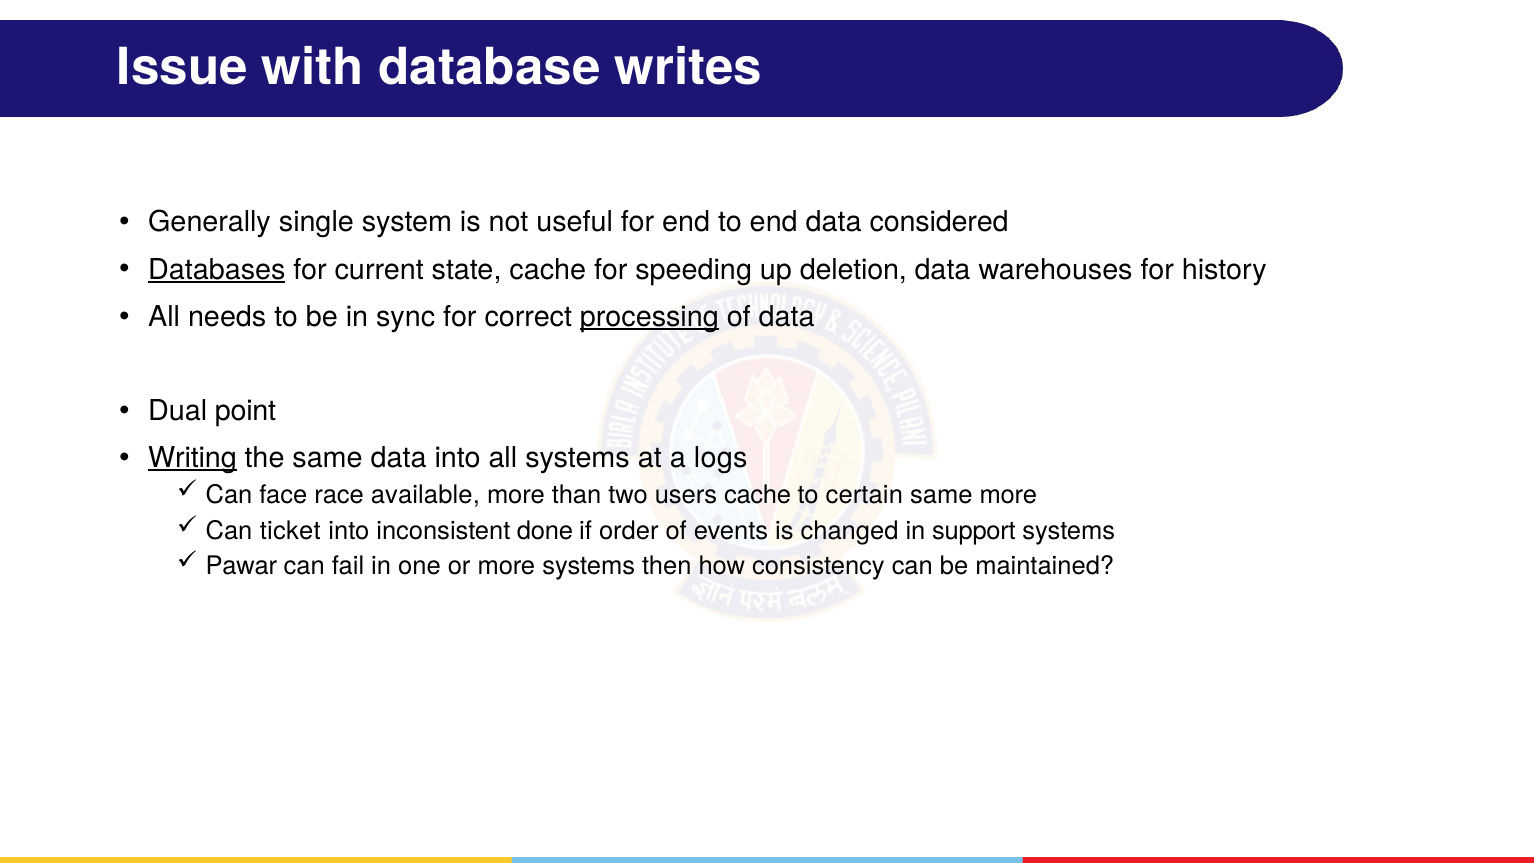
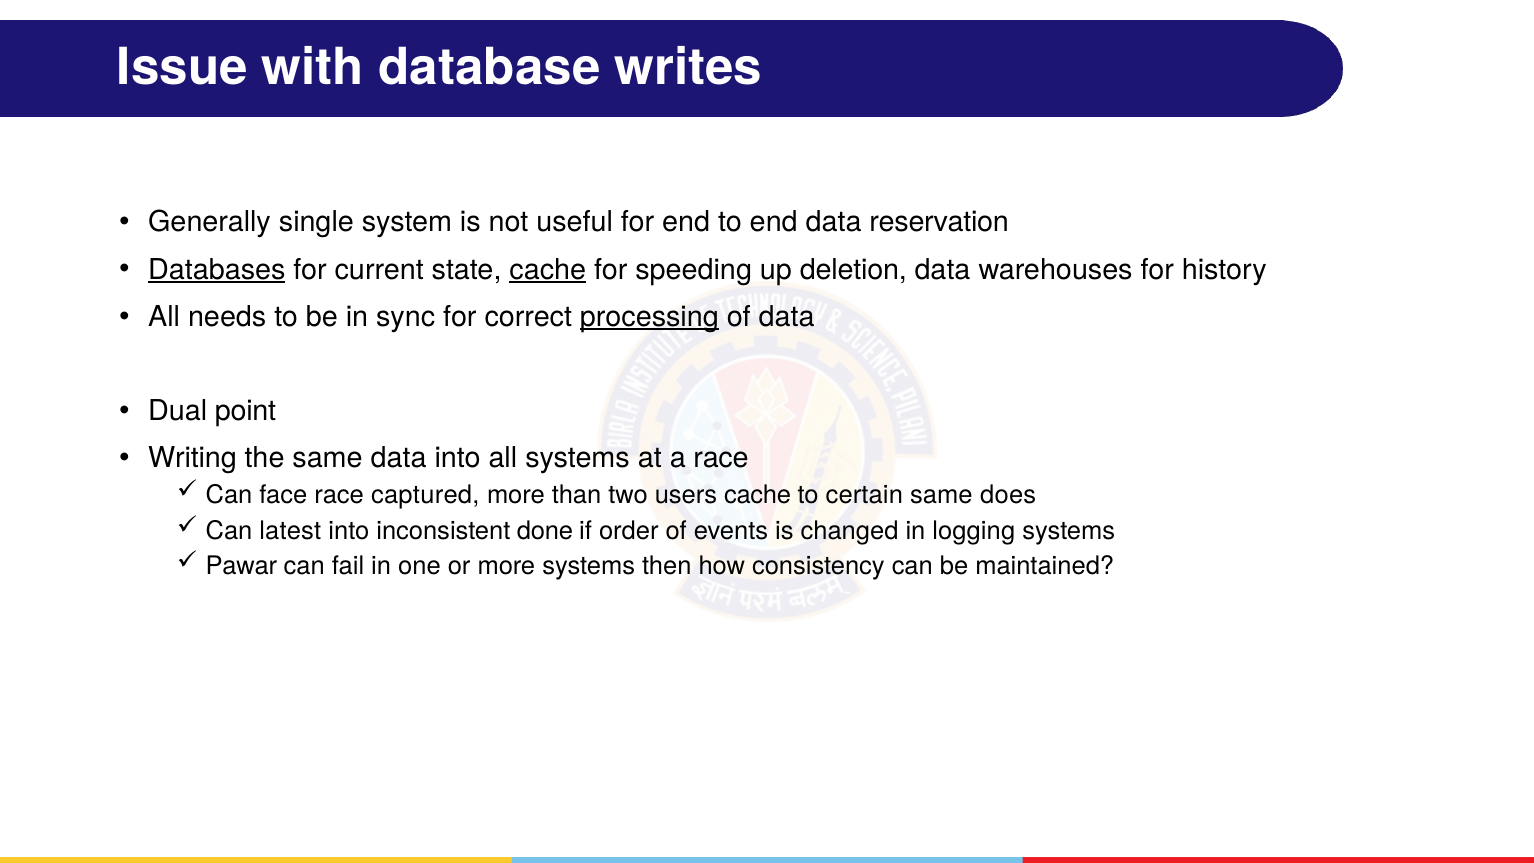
considered: considered -> reservation (939, 222)
cache underline: none -> present (548, 270)
Writing underline: present -> none (192, 458)
a logs: logs -> race (721, 458)
available: available -> captured (425, 495)
same more: more -> does (1008, 495)
ticket: ticket -> latest (290, 531)
support: support -> logging (974, 531)
